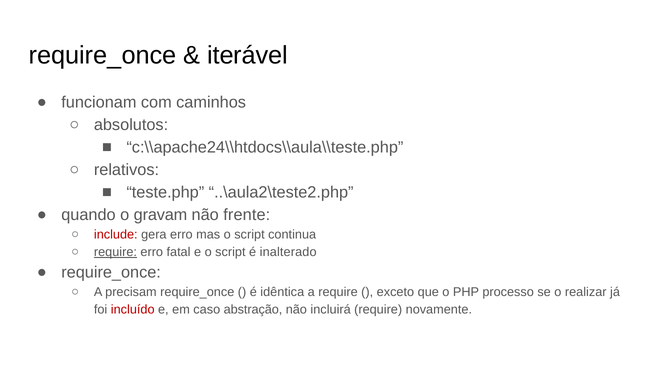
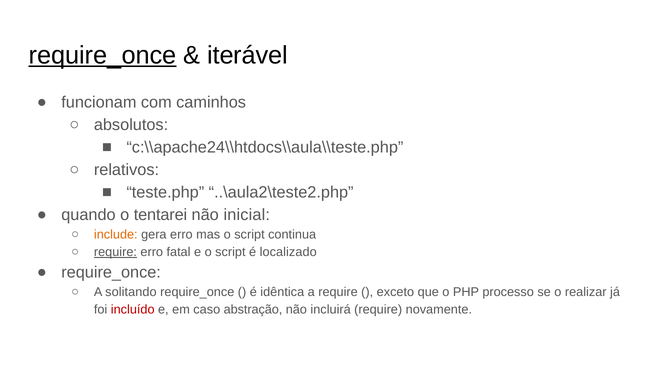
require_once underline: none -> present (103, 55)
gravam: gravam -> tentarei (160, 215)
frente: frente -> inicial (247, 215)
include colour: red -> orange (116, 234)
inalterado: inalterado -> localizado (288, 252)
precisam: precisam -> solitando (131, 292)
